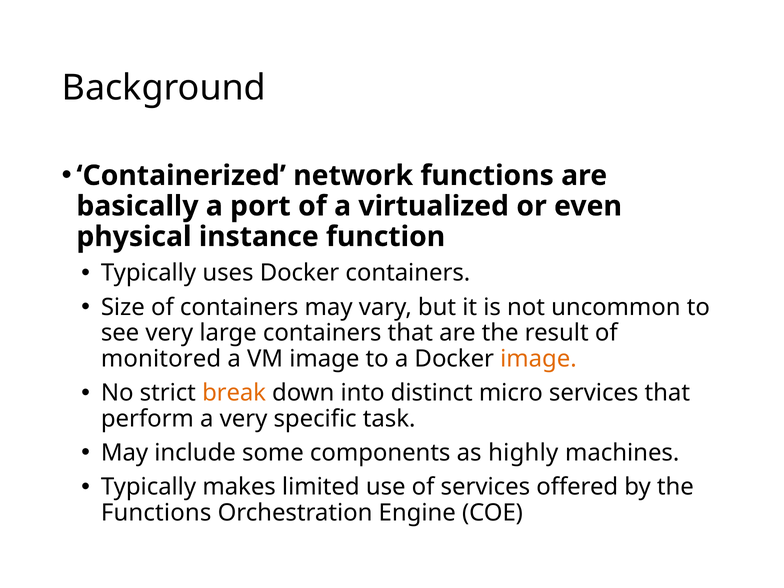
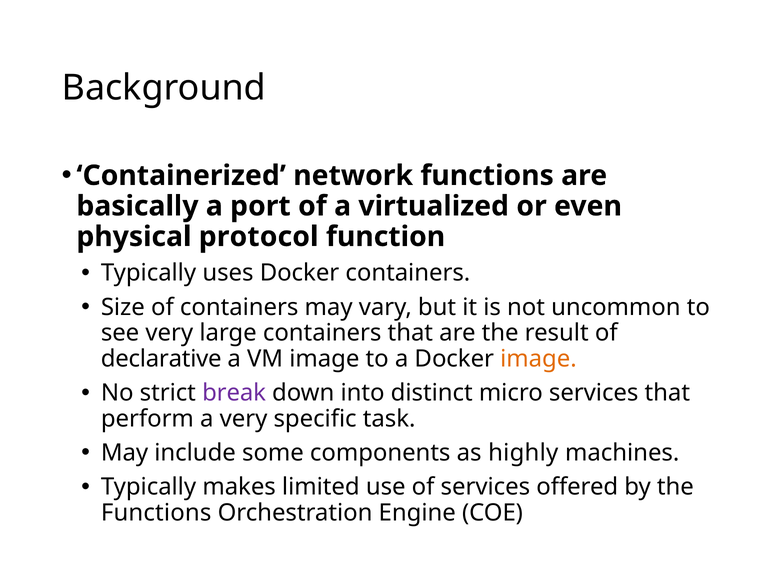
instance: instance -> protocol (259, 237)
monitored: monitored -> declarative (161, 359)
break colour: orange -> purple (234, 393)
